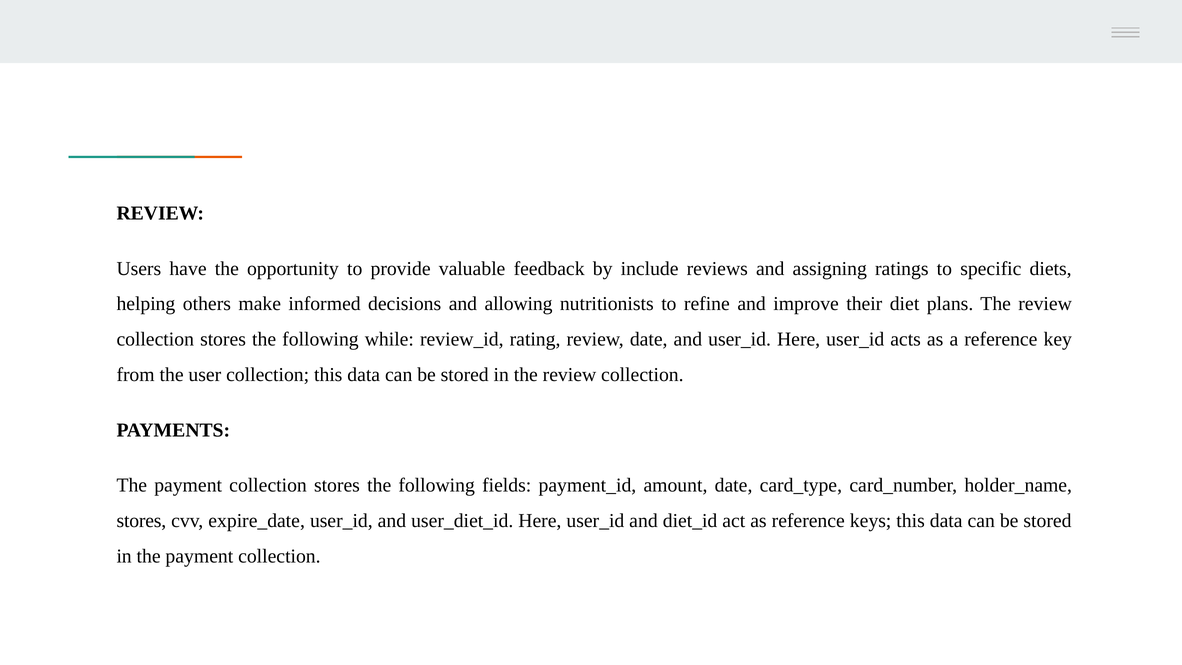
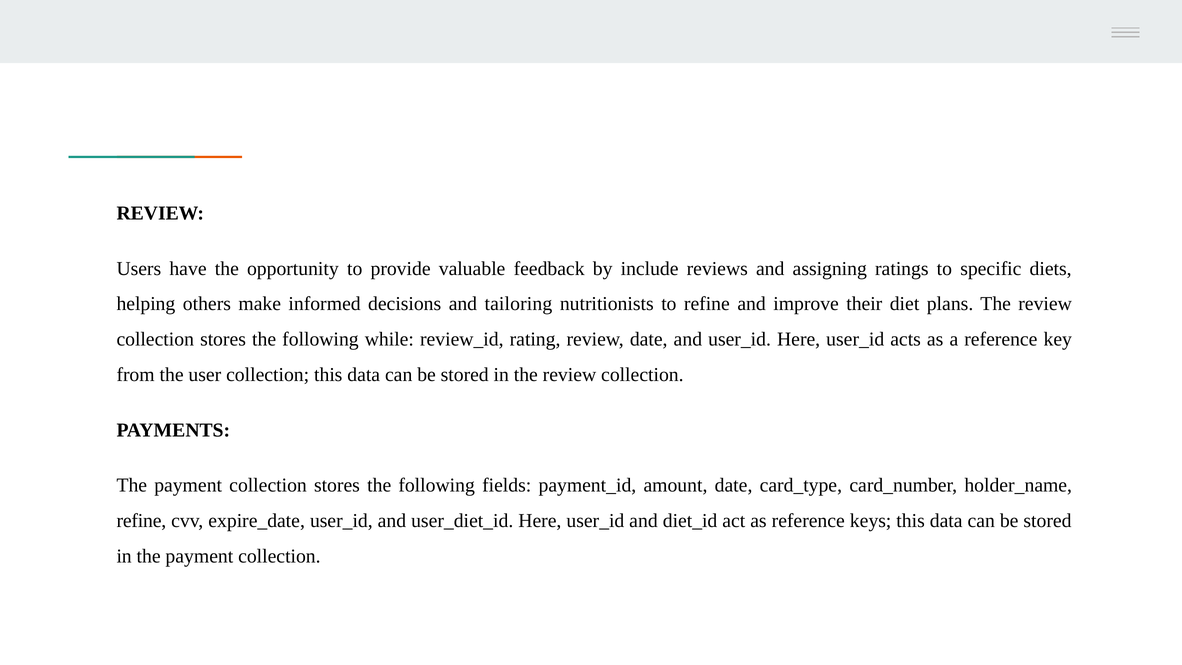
allowing: allowing -> tailoring (518, 304)
stores: stores -> refine (141, 521)
